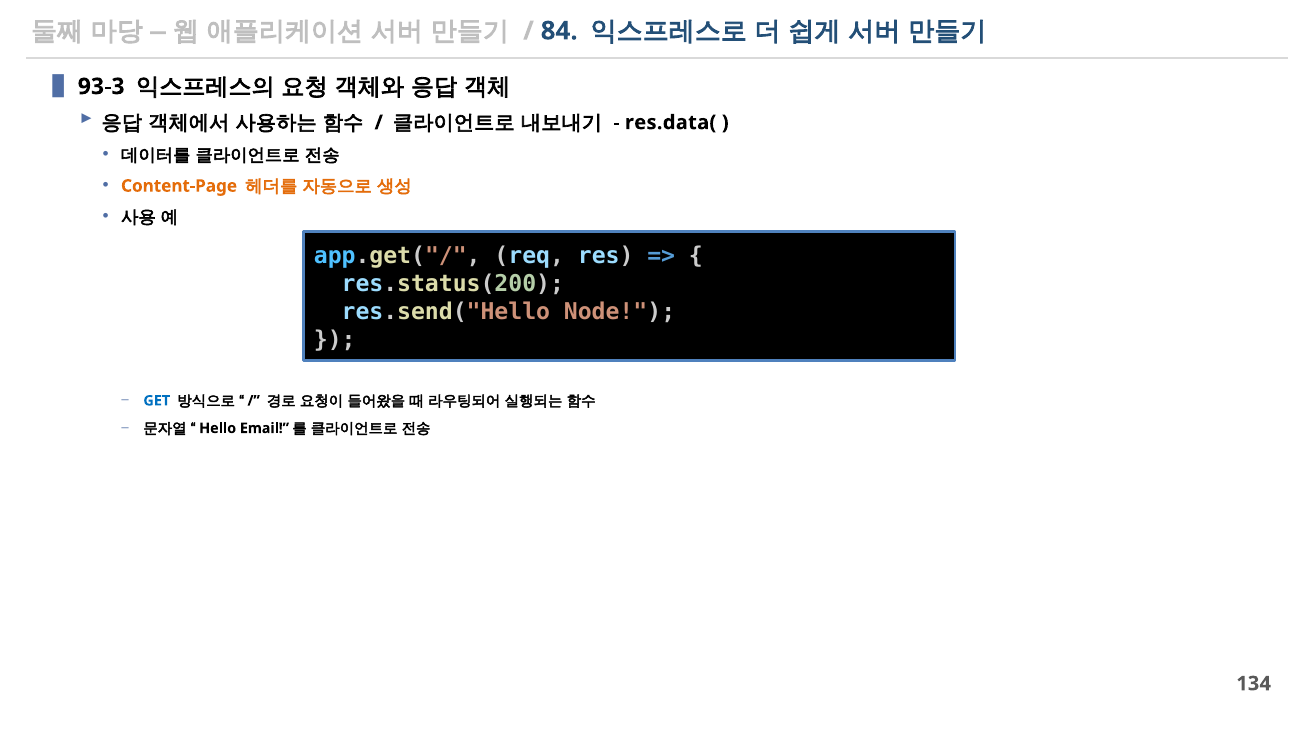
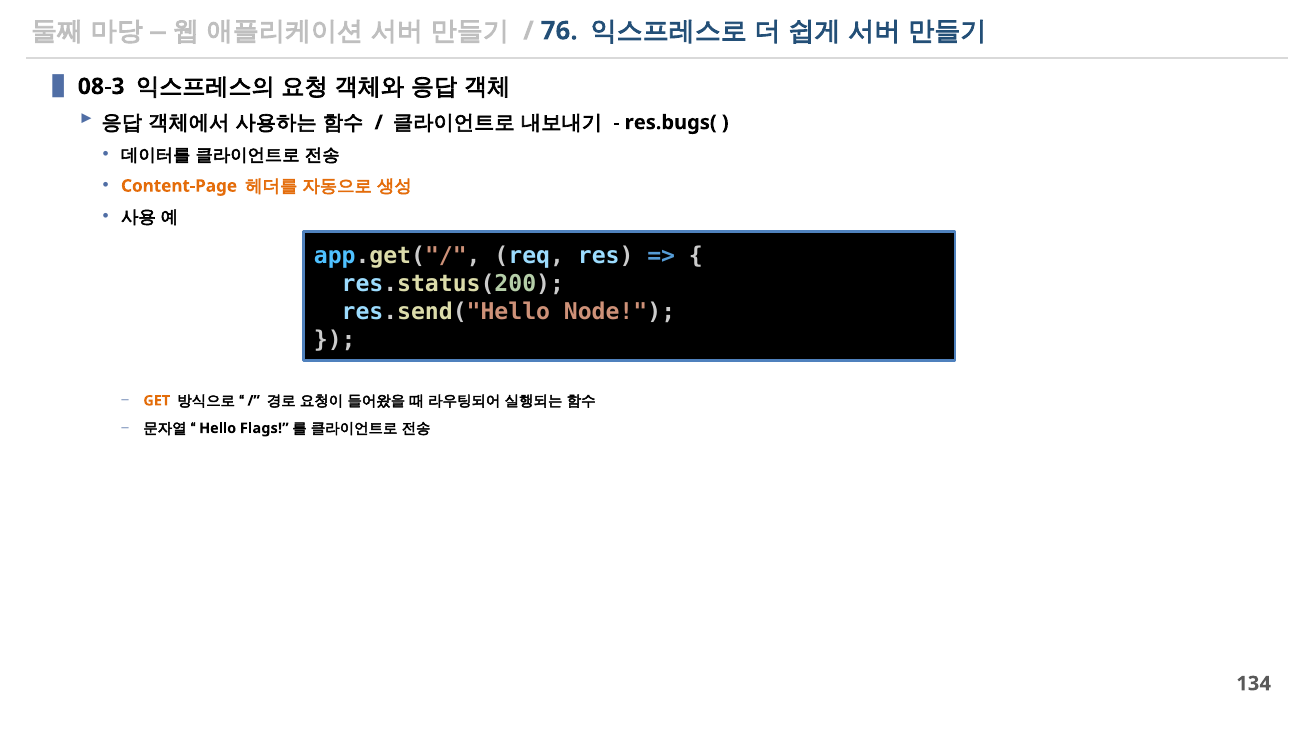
84: 84 -> 76 (559, 31)
93-3: 93-3 -> 08-3 (101, 87)
res.data(: res.data( -> res.bugs( (671, 123)
GET colour: blue -> orange (157, 401)
Email: Email -> Flags (264, 428)
